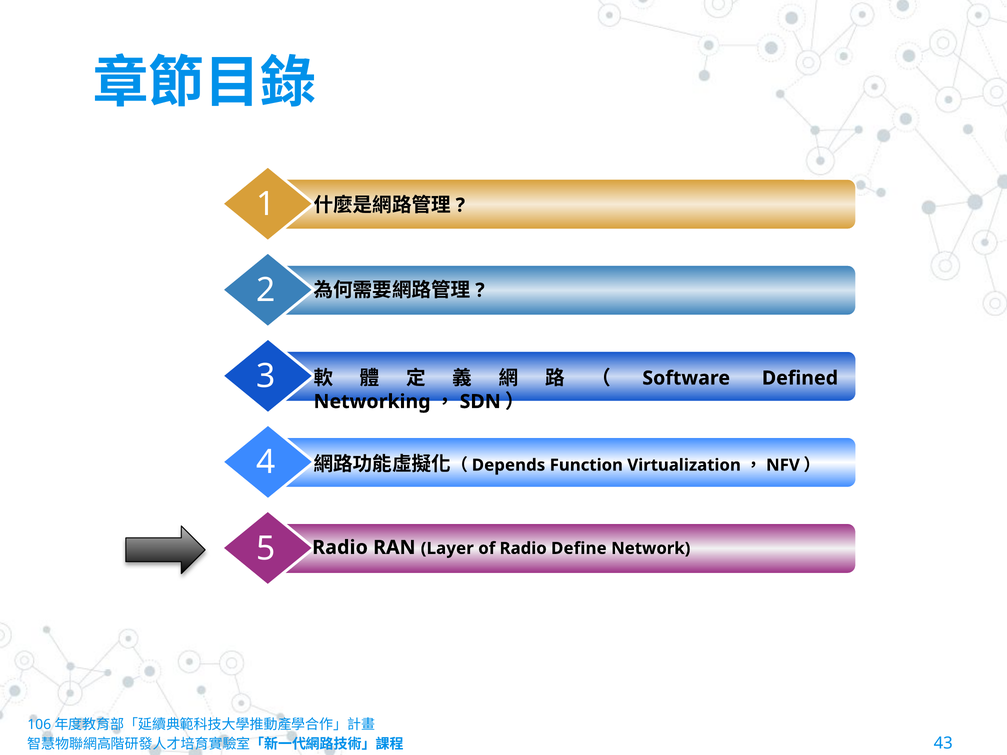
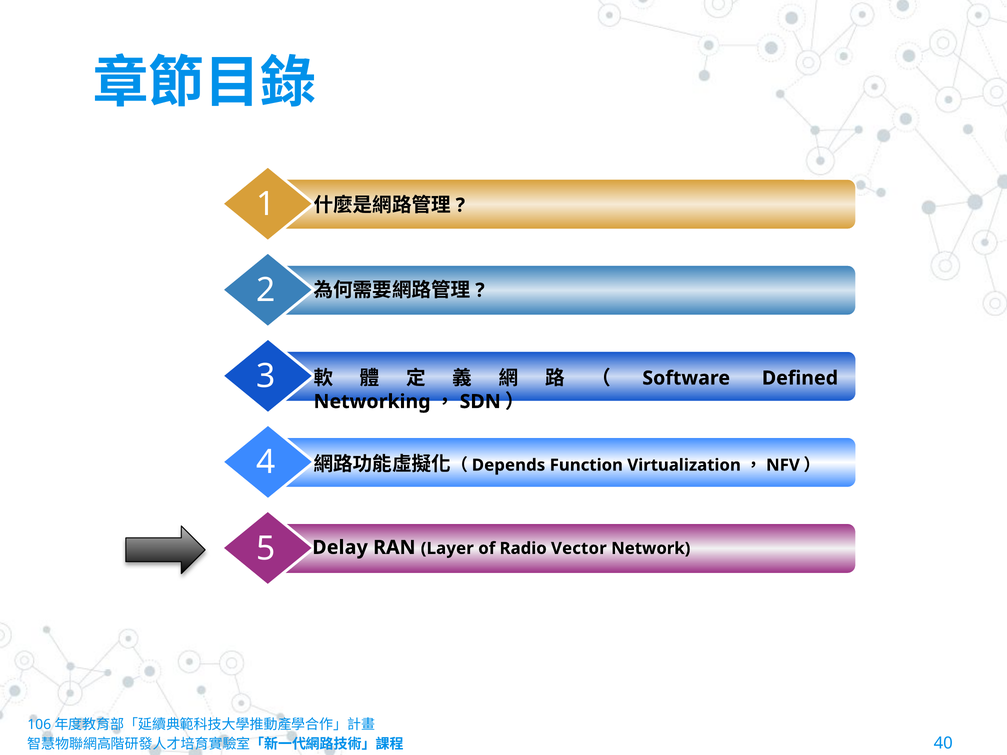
Radio: Radio -> Delay (340, 548)
Define: Define -> Vector (579, 549)
43: 43 -> 40 (943, 743)
